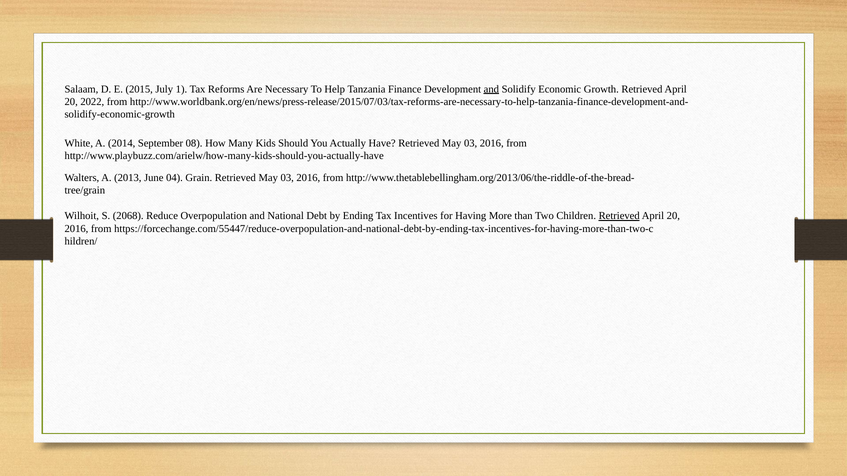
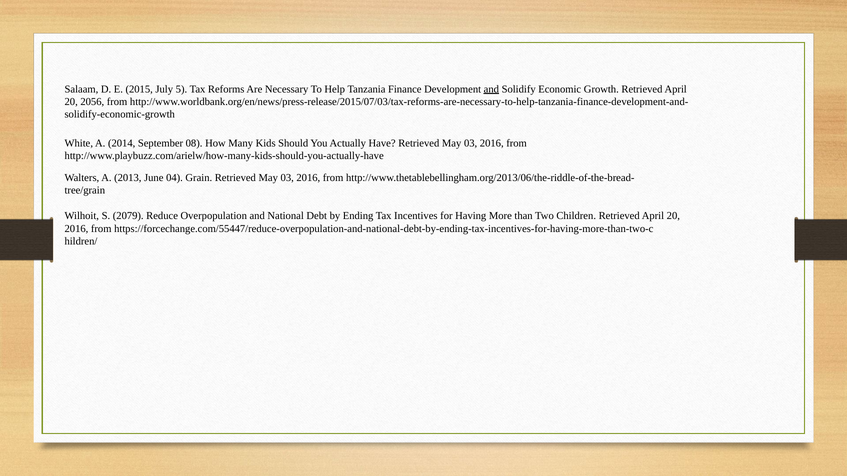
1: 1 -> 5 (181, 89)
2022: 2022 -> 2056 (92, 102)
2068: 2068 -> 2079 (128, 216)
Retrieved underline: present -> none (619, 216)
